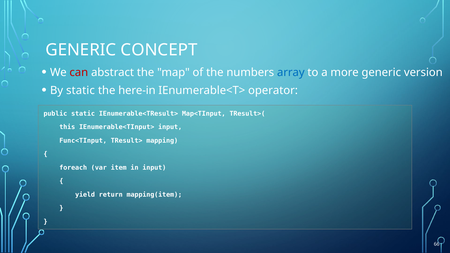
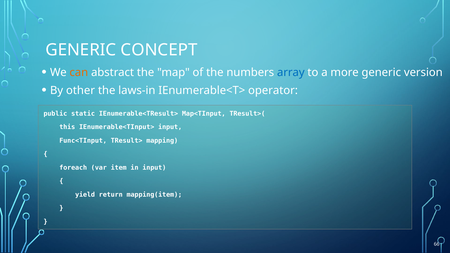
can colour: red -> orange (79, 72)
By static: static -> other (81, 91)
here-in: here-in -> laws-in (137, 91)
